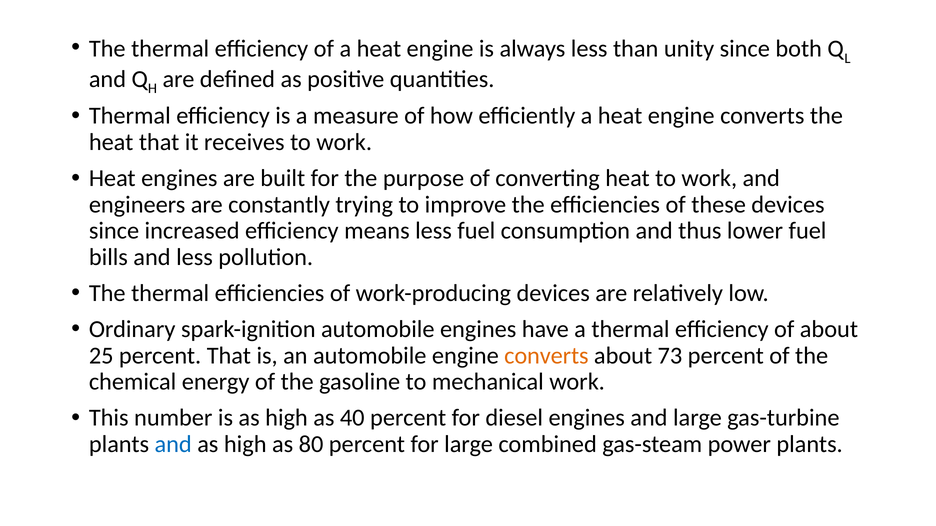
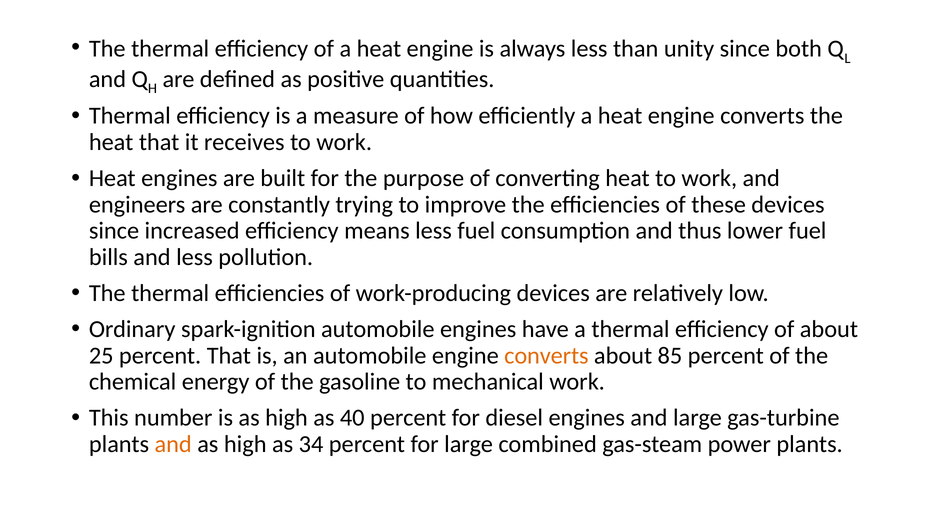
73: 73 -> 85 (670, 356)
and colour: blue -> orange (173, 444)
80: 80 -> 34 (311, 444)
